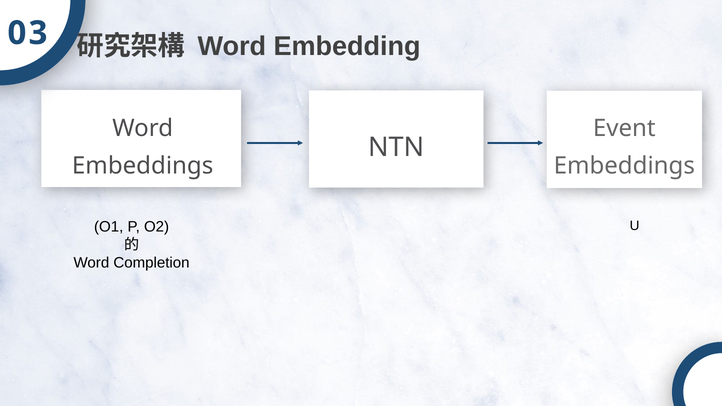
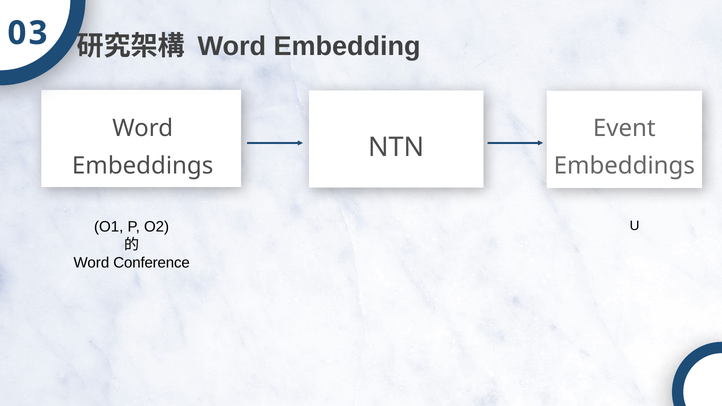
Completion: Completion -> Conference (152, 263)
